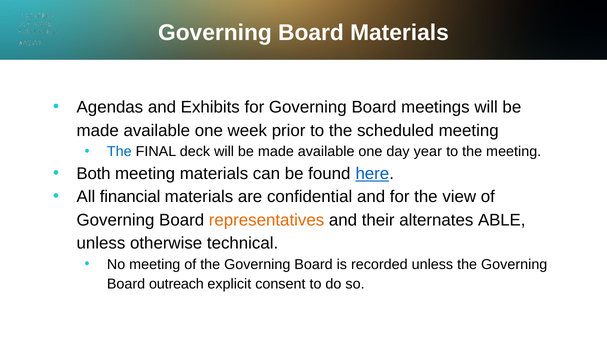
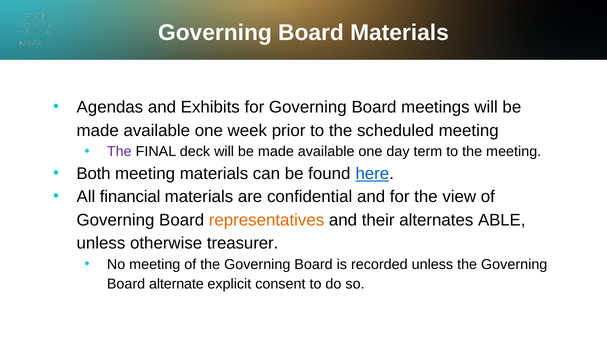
The colour: blue -> purple (119, 152)
year: year -> term (428, 152)
technical: technical -> treasurer (243, 244)
outreach: outreach -> alternate (176, 285)
